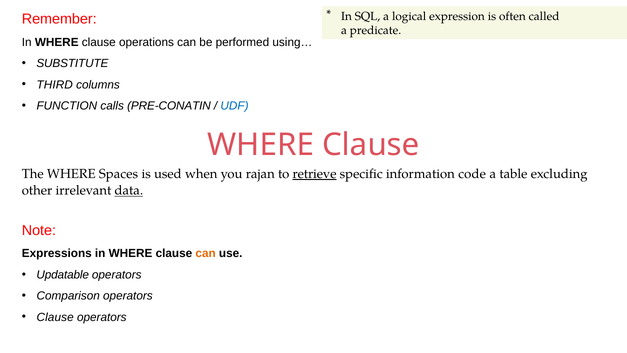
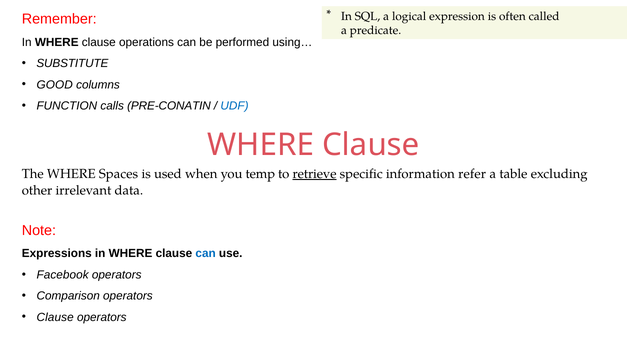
THIRD: THIRD -> GOOD (55, 85)
rajan: rajan -> temp (260, 174)
code: code -> refer (472, 174)
data underline: present -> none (129, 190)
can colour: orange -> blue (206, 253)
Updatable: Updatable -> Facebook (63, 275)
